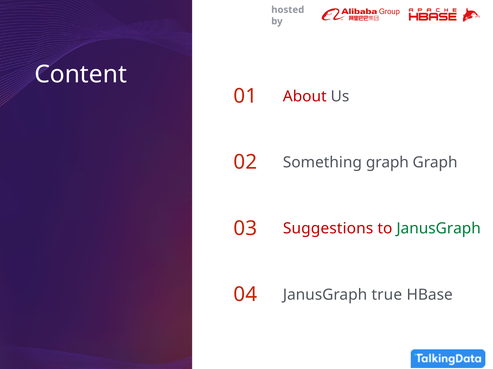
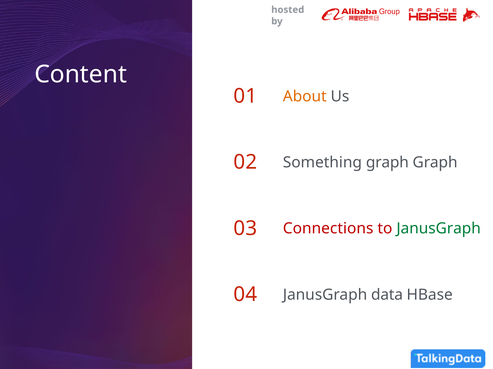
About colour: red -> orange (305, 97)
Suggestions: Suggestions -> Connections (328, 229)
true: true -> data (387, 295)
